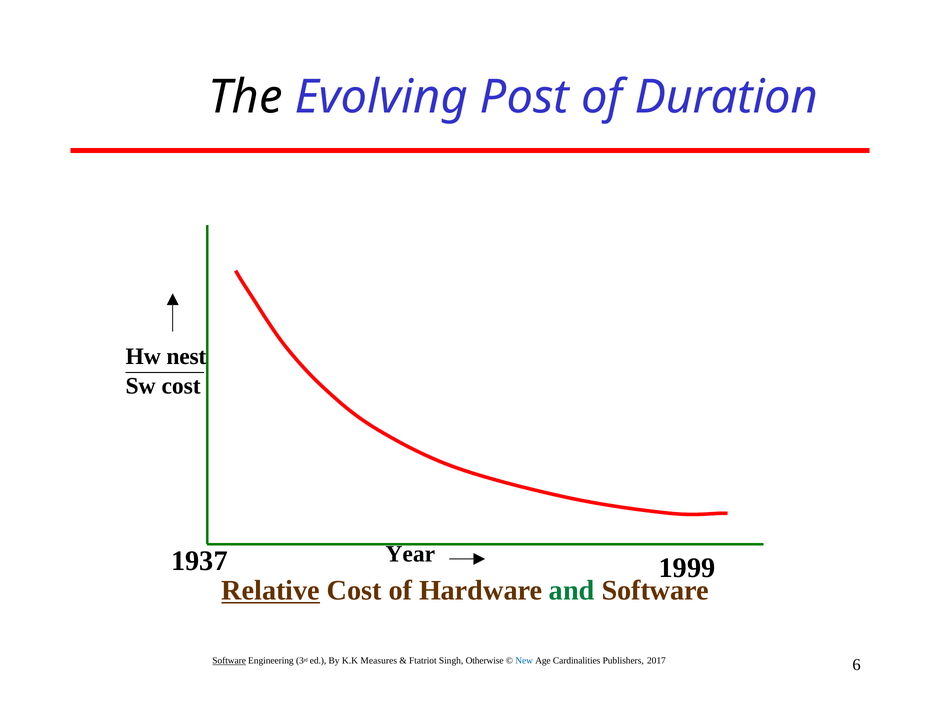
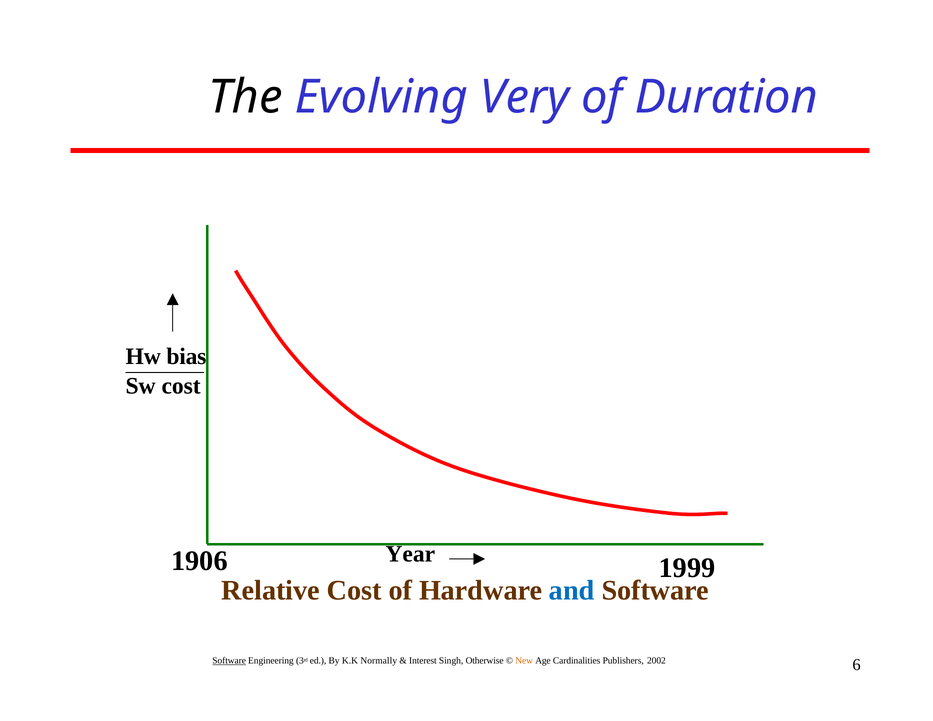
Post: Post -> Very (525, 97)
nest: nest -> bias (186, 356)
1937: 1937 -> 1906 (199, 561)
Relative underline: present -> none (271, 591)
and colour: green -> blue (572, 591)
Measures: Measures -> Normally (379, 660)
Ftatriot: Ftatriot -> Interest (423, 660)
New colour: blue -> orange (524, 660)
2017: 2017 -> 2002 (656, 660)
